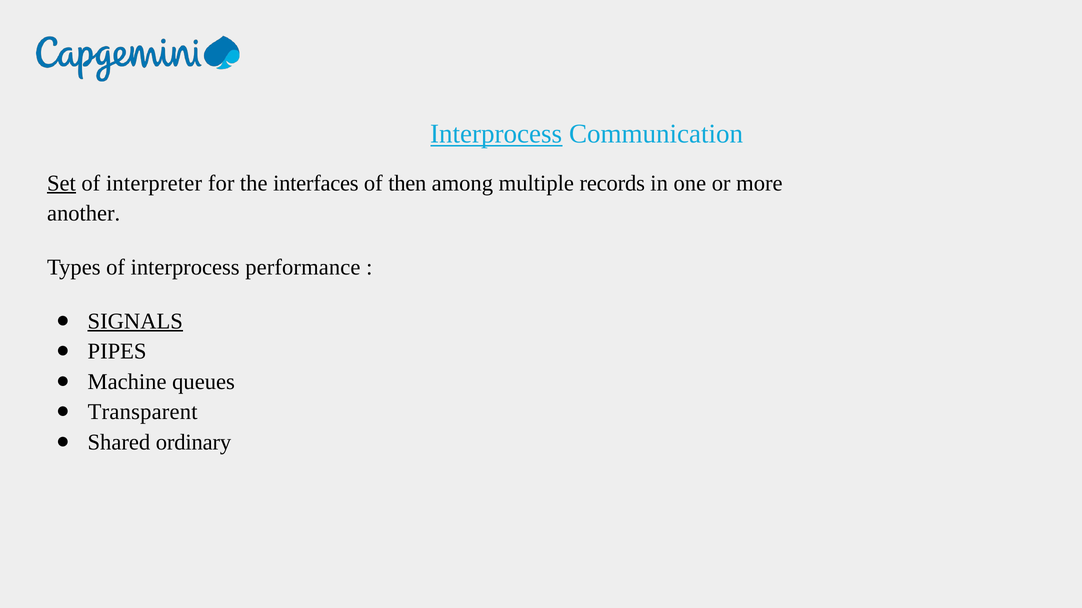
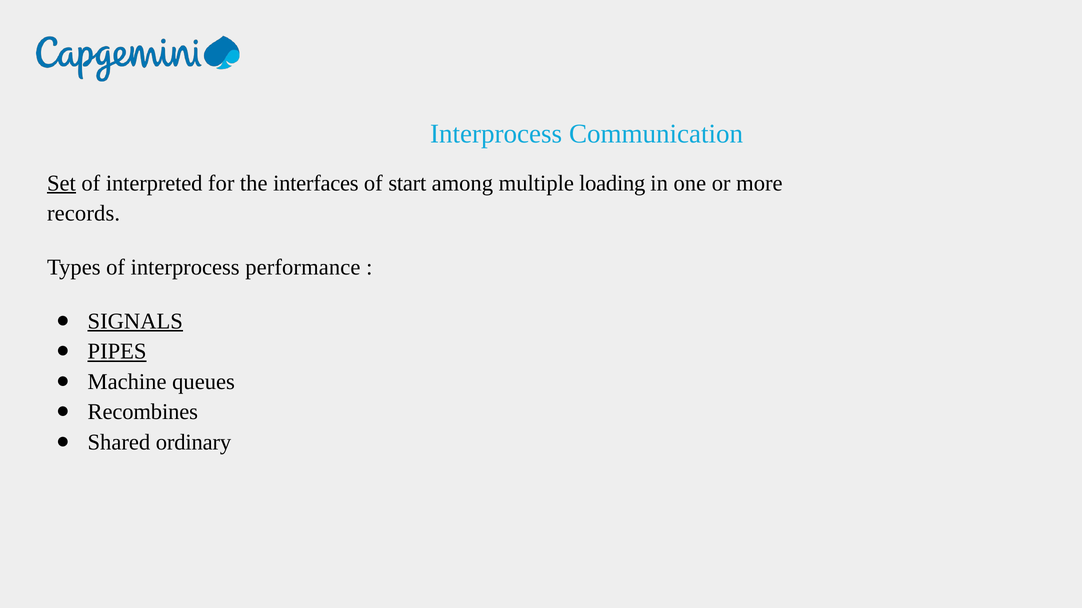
Interprocess underline: present -> none (496, 134)
interpreter: interpreter -> interpreted (154, 183)
then: then -> start (407, 183)
records: records -> loading (612, 183)
another: another -> records (84, 214)
PIPES underline: none -> present (117, 352)
Transparent: Transparent -> Recombines (143, 412)
